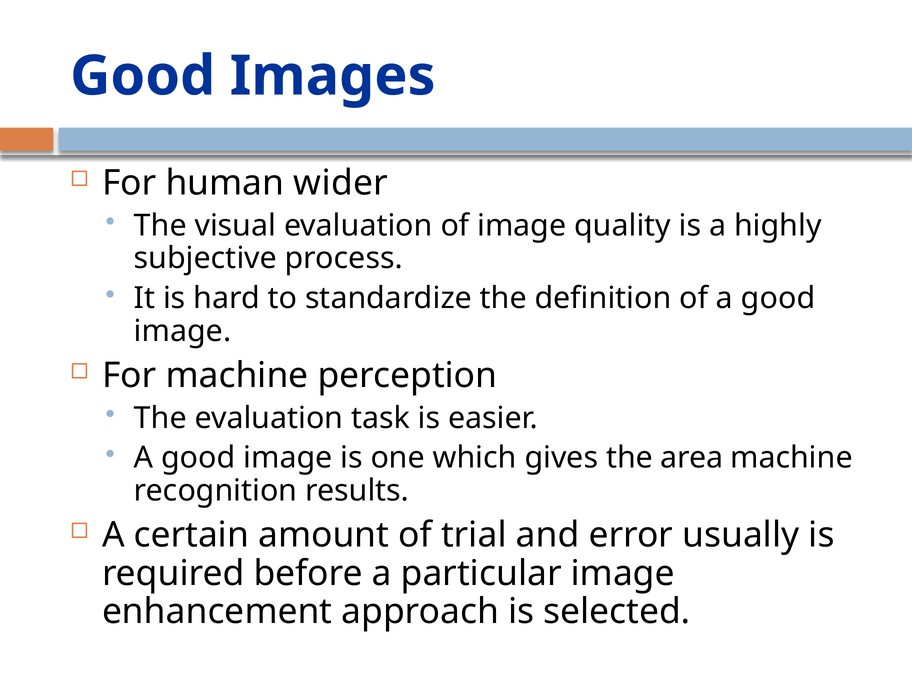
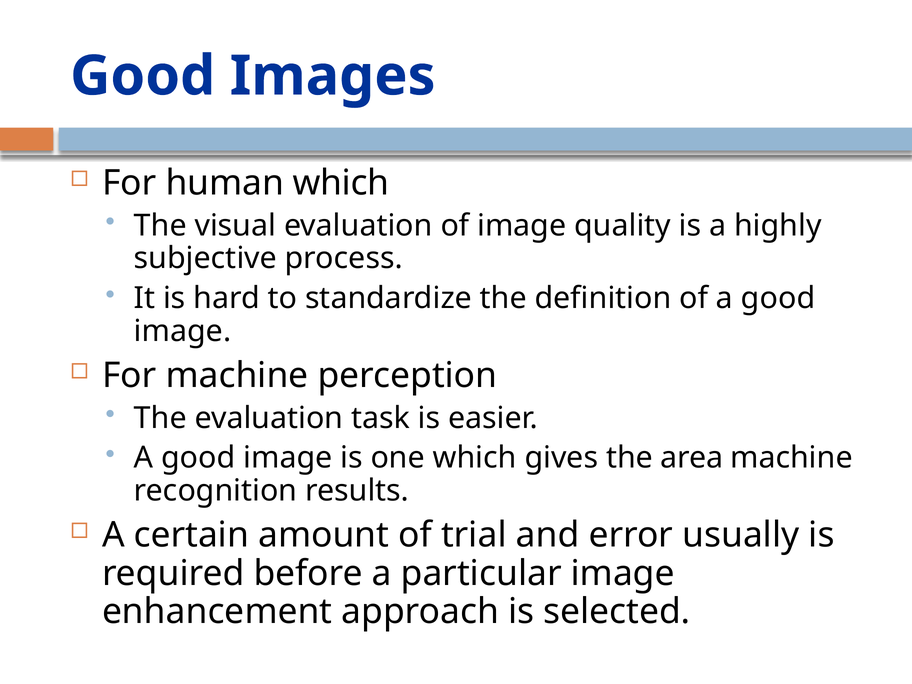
human wider: wider -> which (341, 183)
